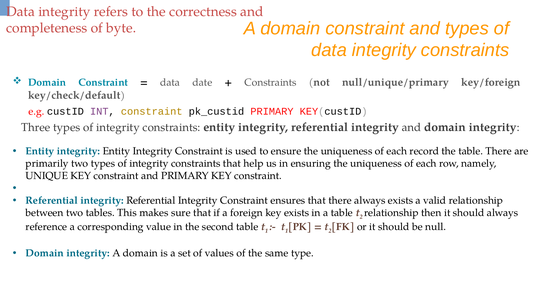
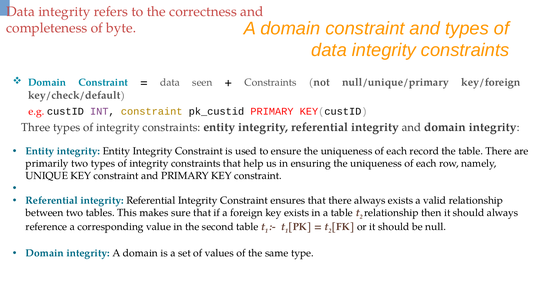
date: date -> seen (202, 83)
